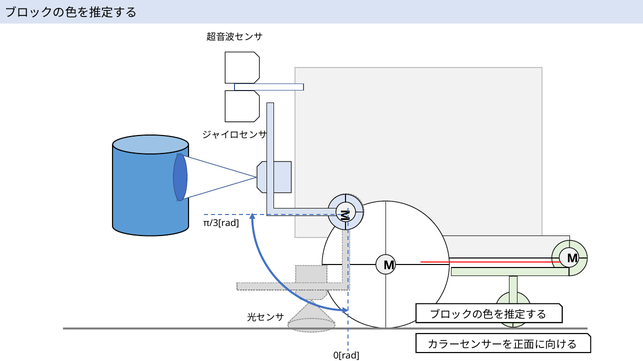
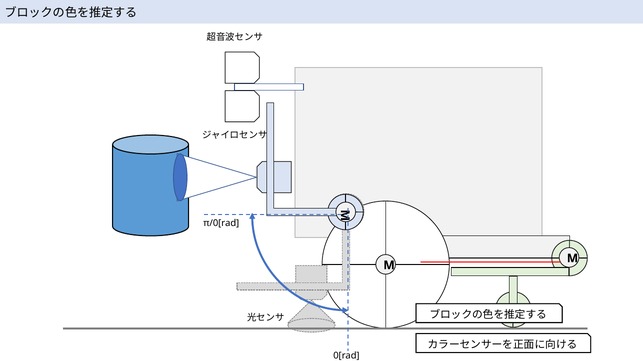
π/3[rad: π/3[rad -> π/0[rad (221, 223)
